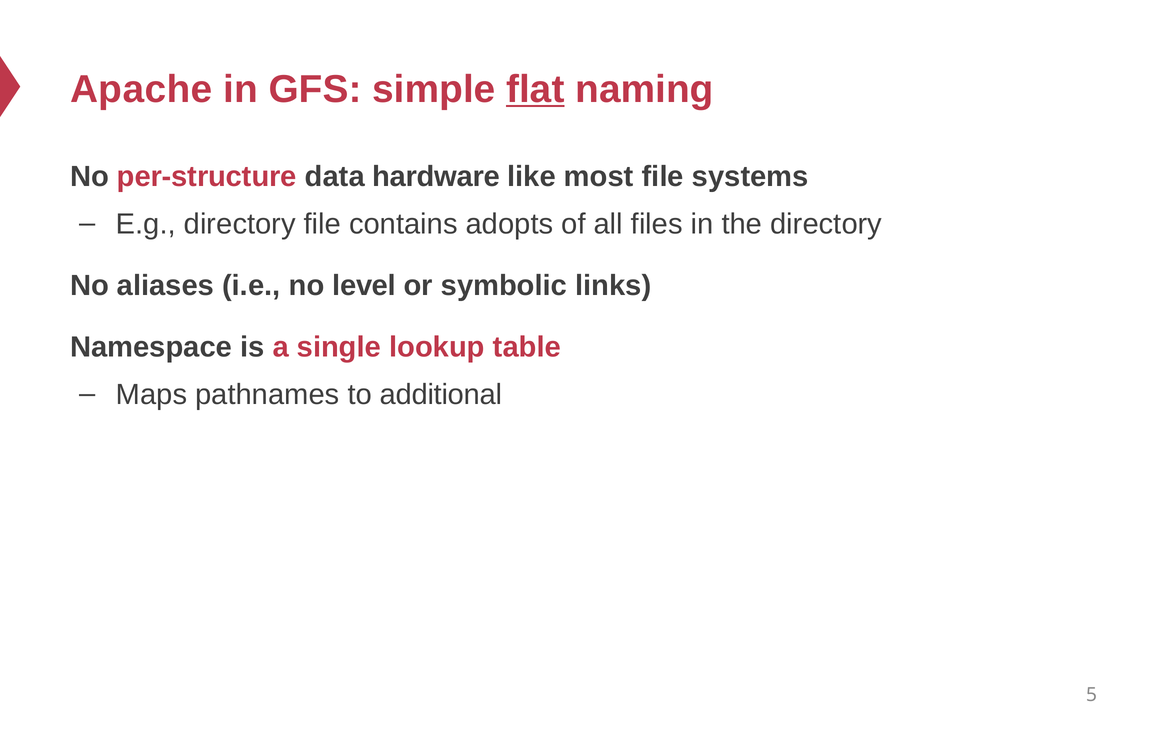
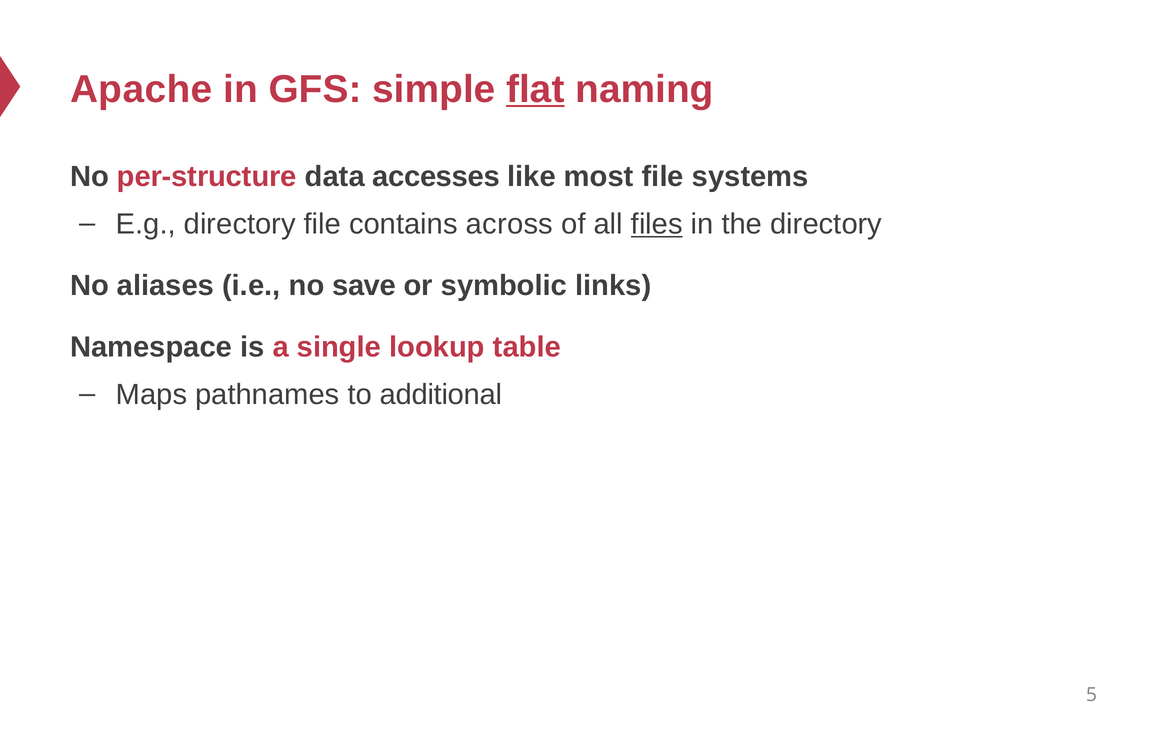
hardware: hardware -> accesses (436, 176)
adopts: adopts -> across (509, 224)
files underline: none -> present (657, 224)
level: level -> save (364, 286)
